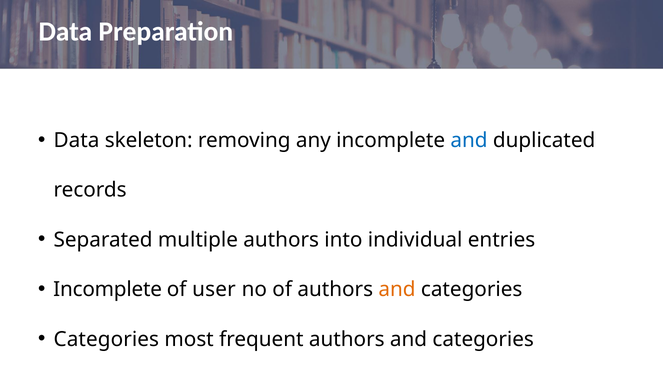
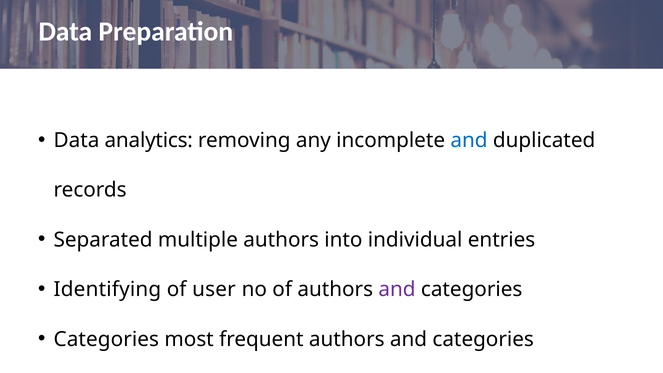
skeleton: skeleton -> analytics (149, 140)
Incomplete: Incomplete -> Identifying (107, 289)
and colour: orange -> purple (397, 289)
